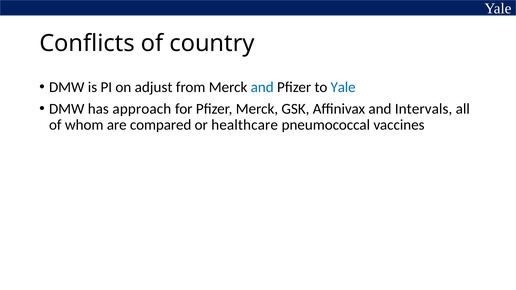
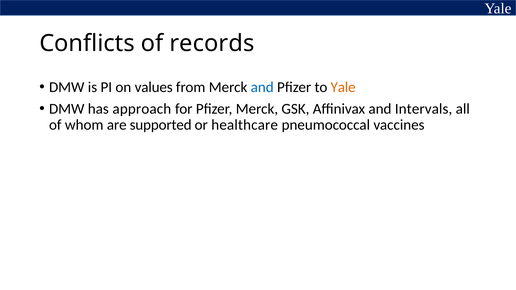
country: country -> records (212, 43)
adjust: adjust -> values (154, 87)
Yale colour: blue -> orange (343, 87)
compared: compared -> supported (161, 125)
